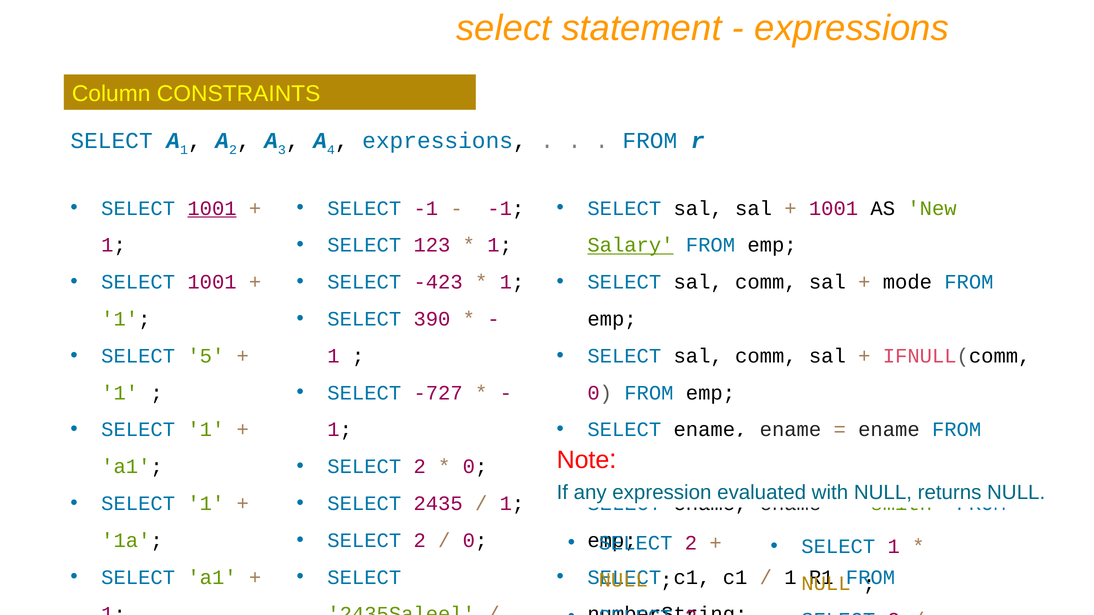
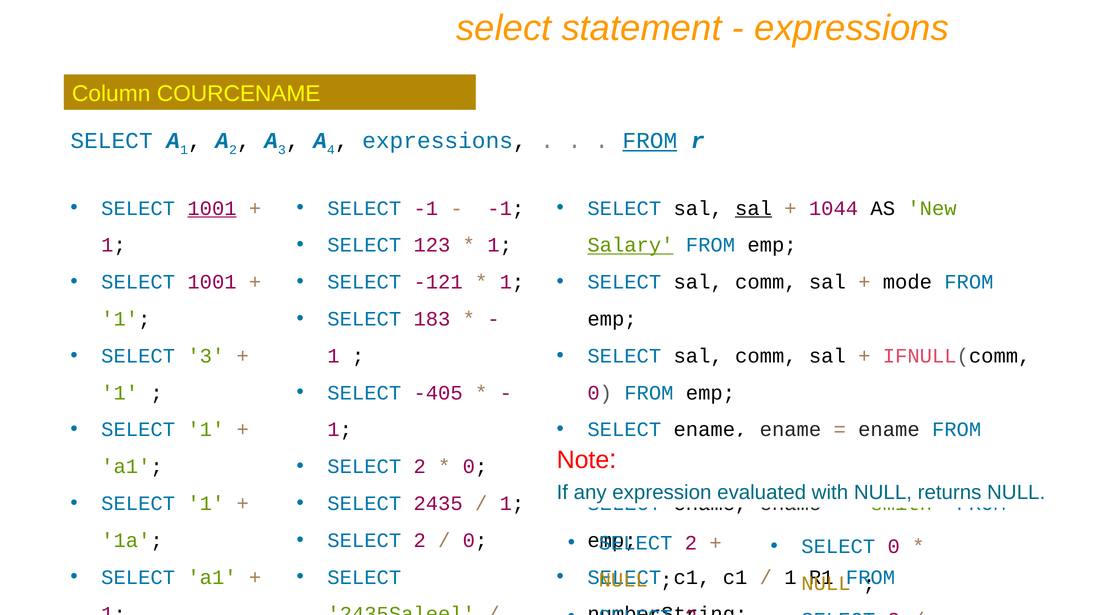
CONSTRAINTS: CONSTRAINTS -> COURCENAME (239, 94)
FROM underline: none -> present (650, 141)
sal underline: none -> present (754, 208)
1001: 1001 -> 1044 (834, 208)
-423: -423 -> -121 (438, 282)
390: 390 -> 183 (432, 319)
SELECT 5: 5 -> 3 (206, 356)
-727: -727 -> -405 (438, 393)
1: 1 -> 0 (894, 547)
